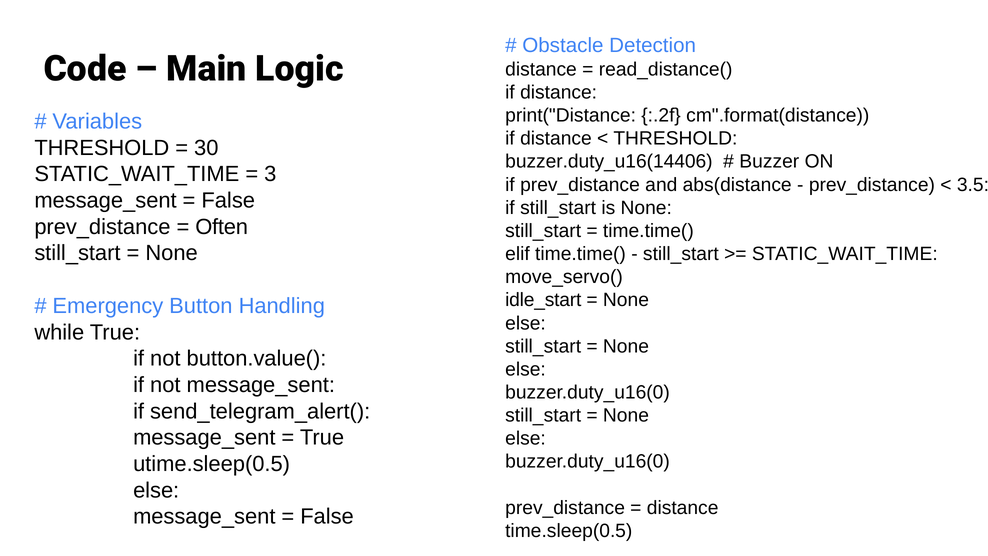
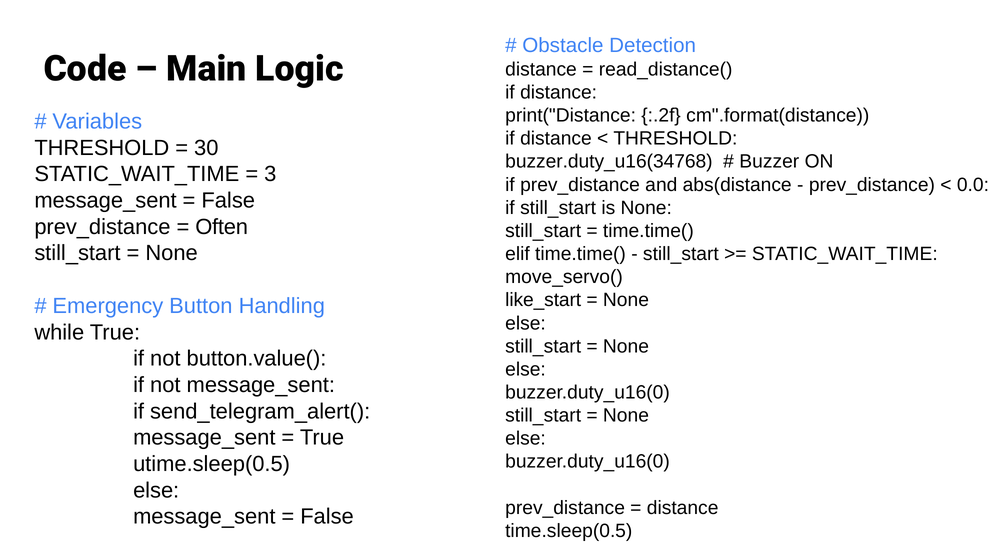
buzzer.duty_u16(14406: buzzer.duty_u16(14406 -> buzzer.duty_u16(34768 (609, 162)
3.5: 3.5 -> 0.0 (973, 185)
idle_start: idle_start -> like_start (543, 300)
